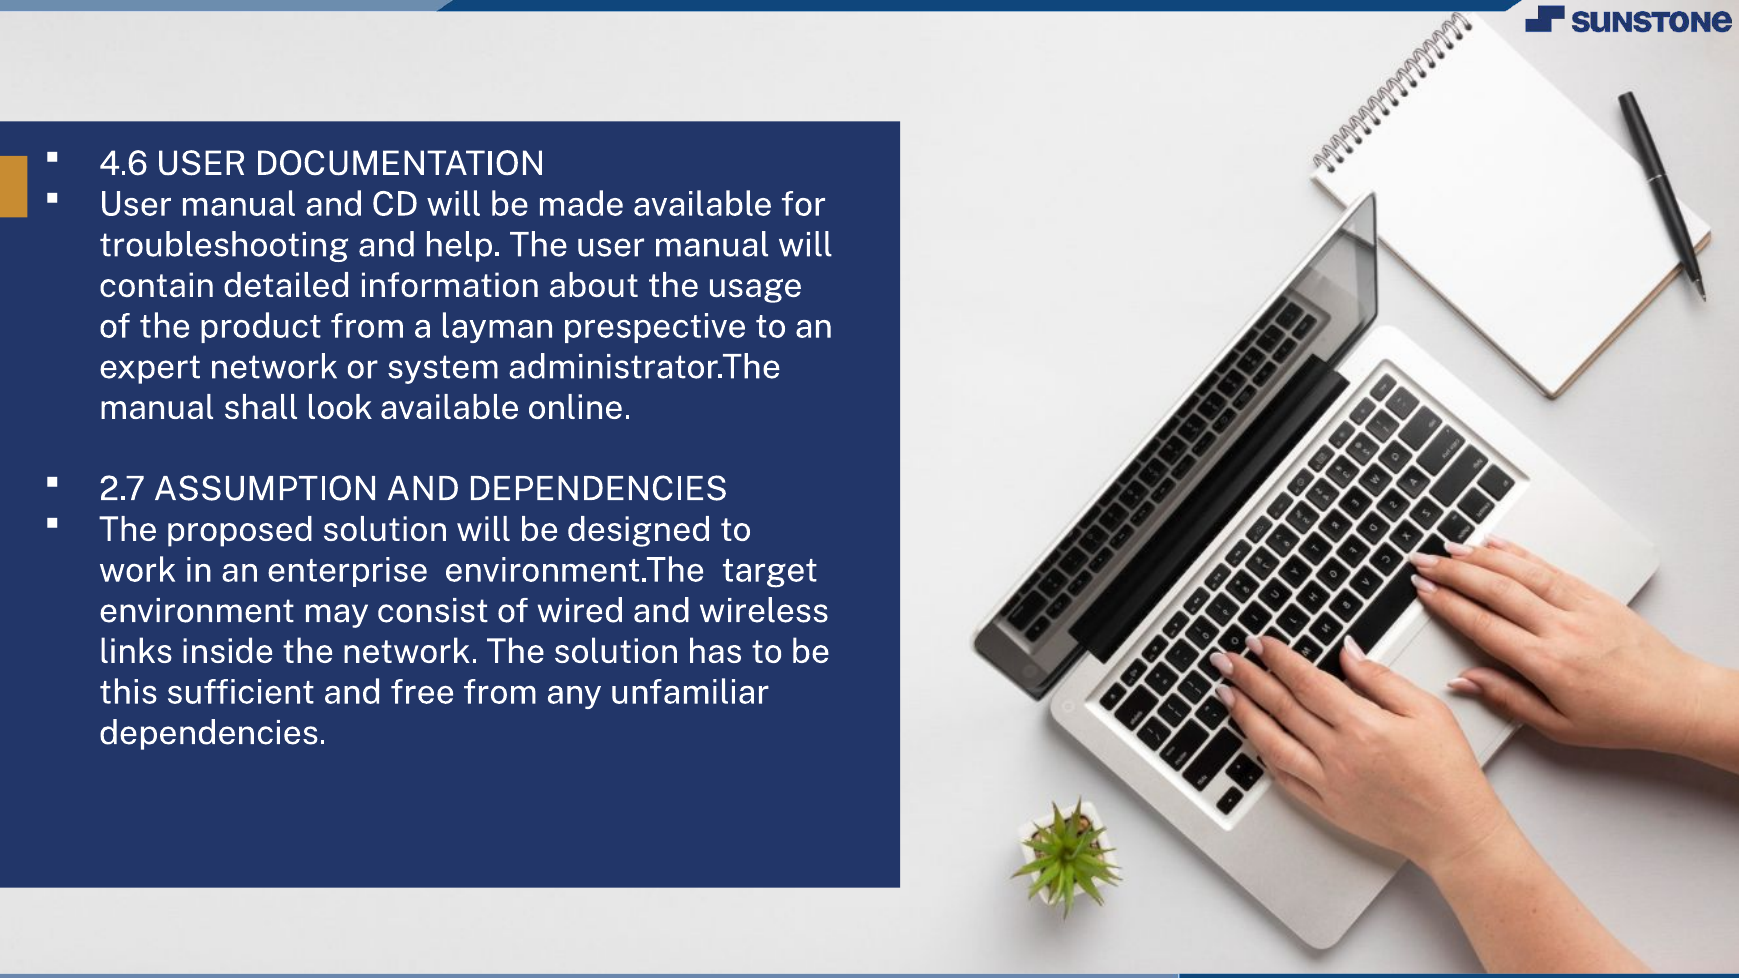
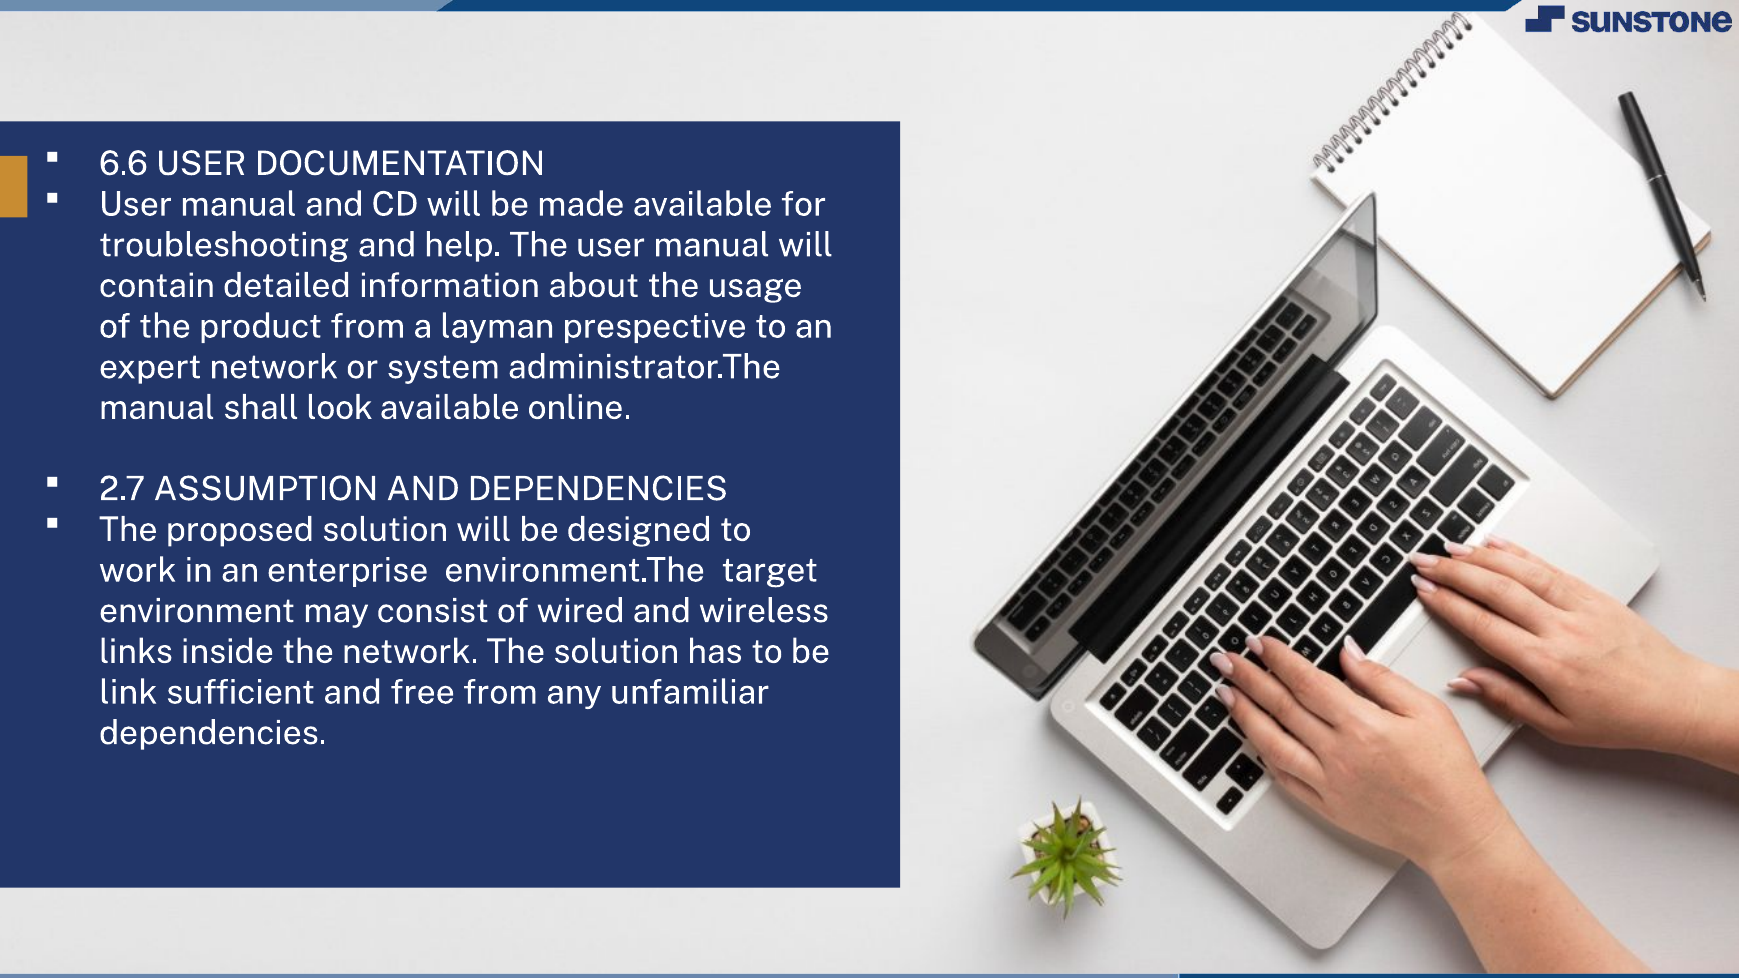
4.6: 4.6 -> 6.6 (123, 164)
this: this -> link (128, 693)
